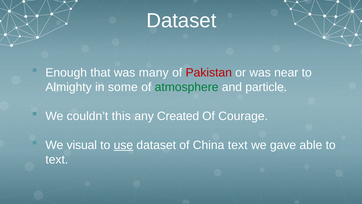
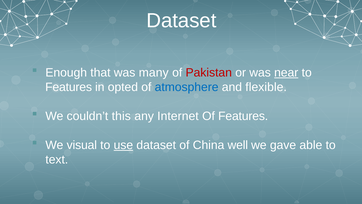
near underline: none -> present (286, 72)
Almighty: Almighty -> Features (69, 87)
some: some -> opted (123, 87)
atmosphere colour: green -> blue (187, 87)
particle: particle -> flexible (266, 87)
Created: Created -> Internet (178, 116)
Of Courage: Courage -> Features (243, 116)
China text: text -> well (238, 145)
